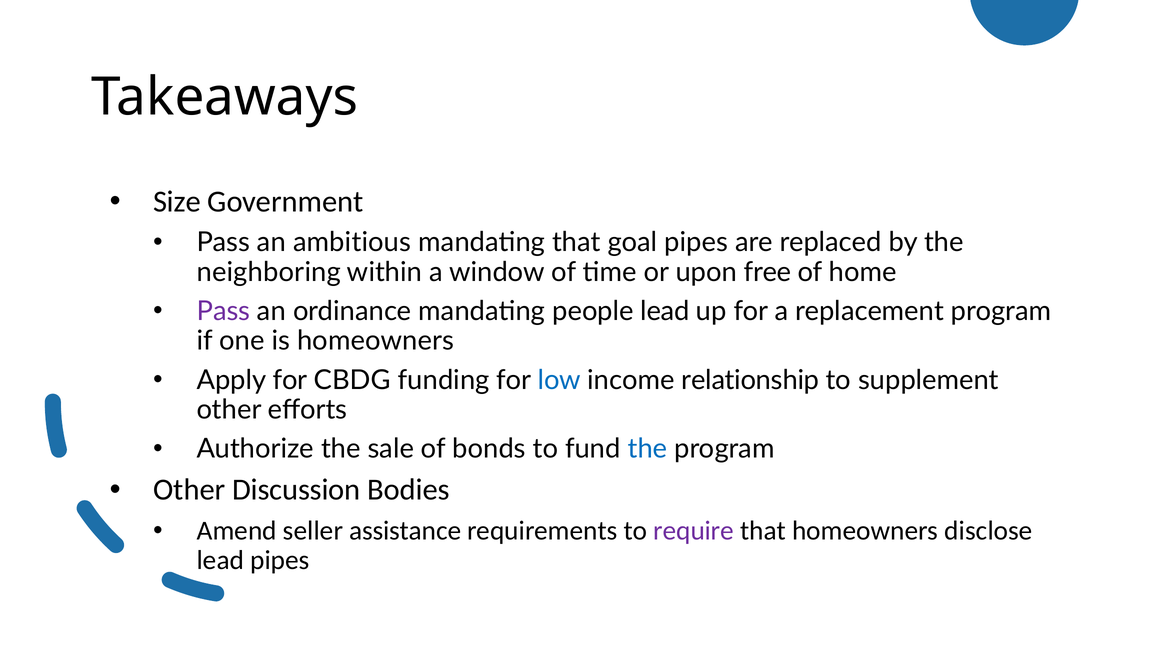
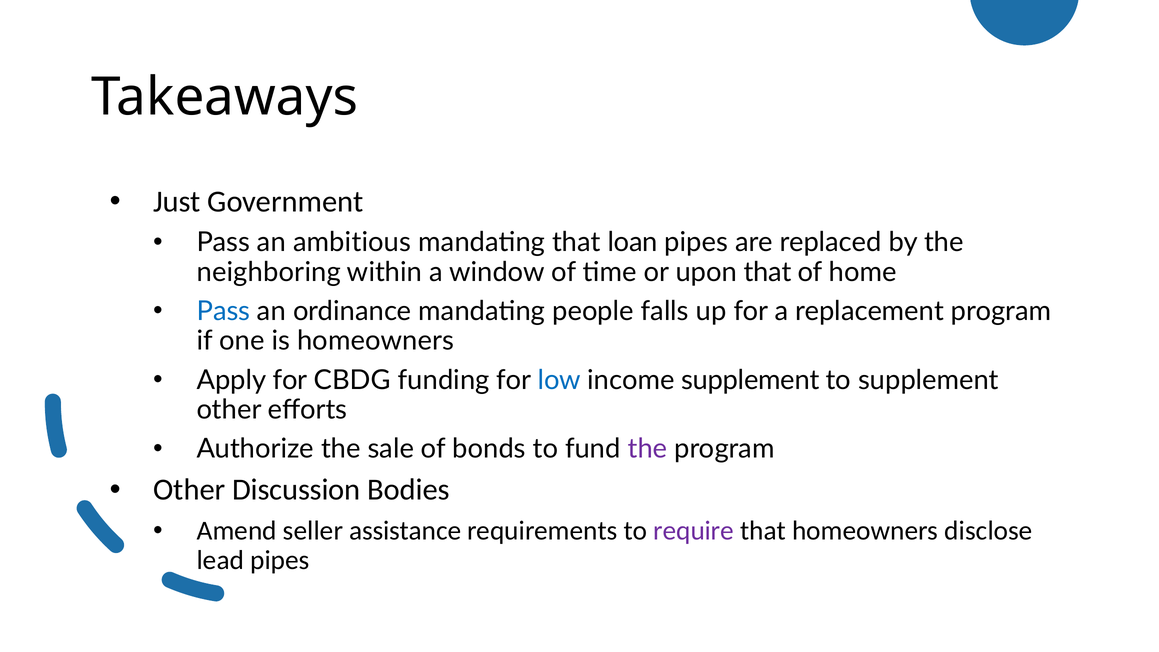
Size: Size -> Just (177, 201)
goal: goal -> loan (633, 242)
upon free: free -> that (768, 272)
Pass colour: purple -> blue (223, 311)
people lead: lead -> falls (665, 311)
income relationship: relationship -> supplement (750, 380)
the colour: blue -> purple (647, 449)
